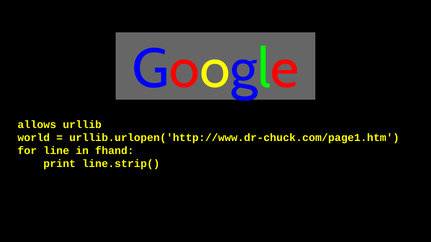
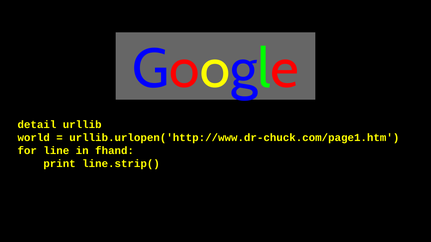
allows: allows -> detail (37, 125)
